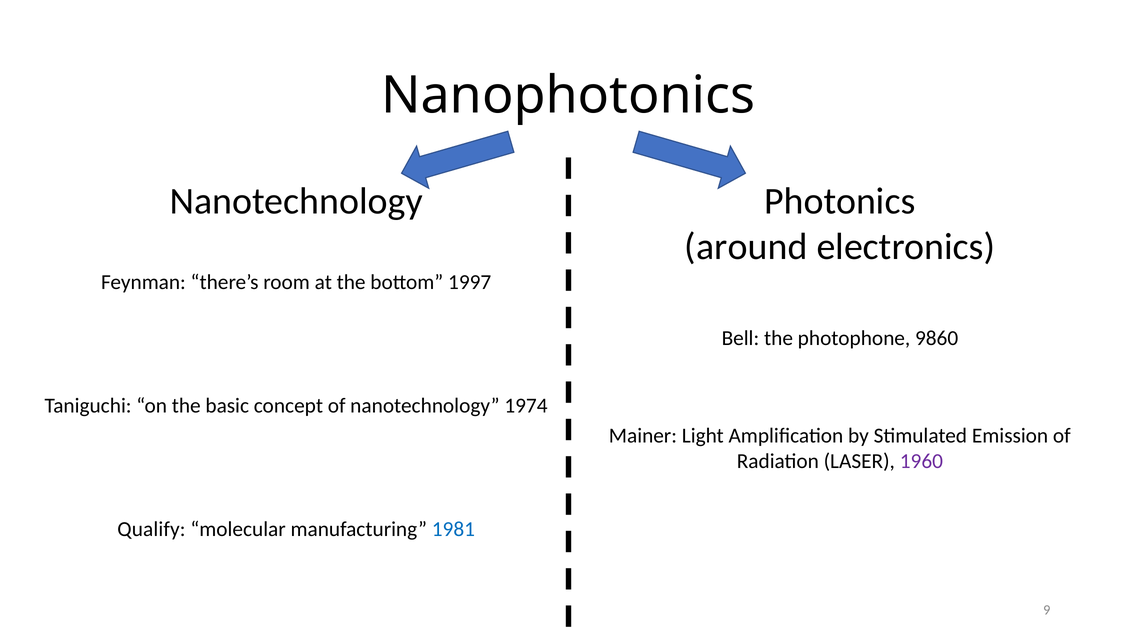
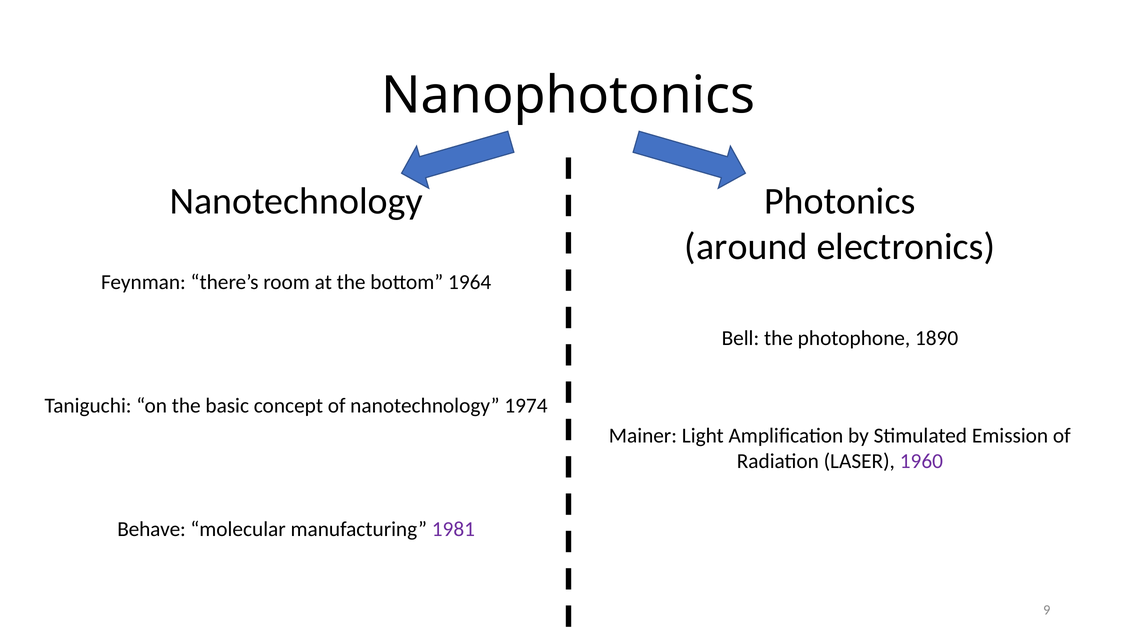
1997: 1997 -> 1964 (470, 283)
9860: 9860 -> 1890 (937, 339)
Qualify: Qualify -> Behave (152, 530)
1981 colour: blue -> purple (453, 530)
